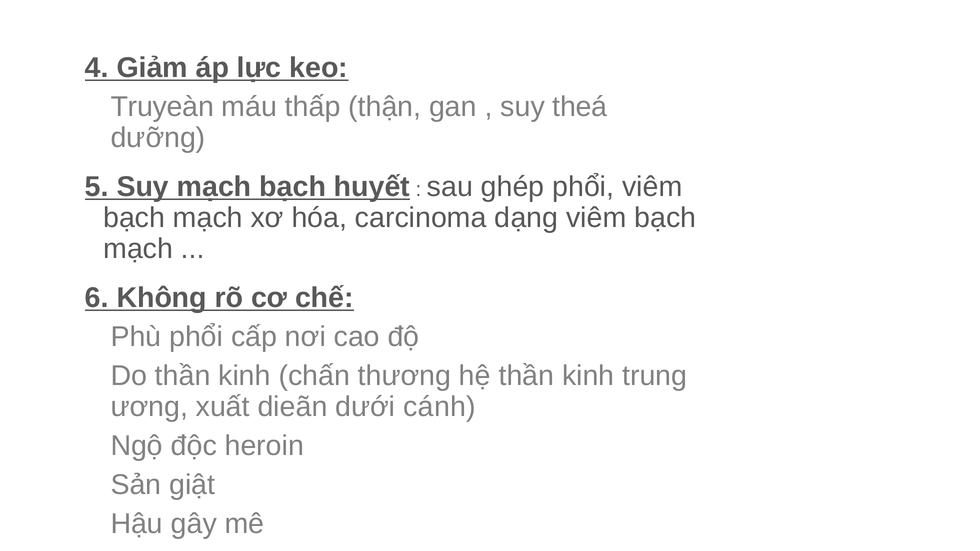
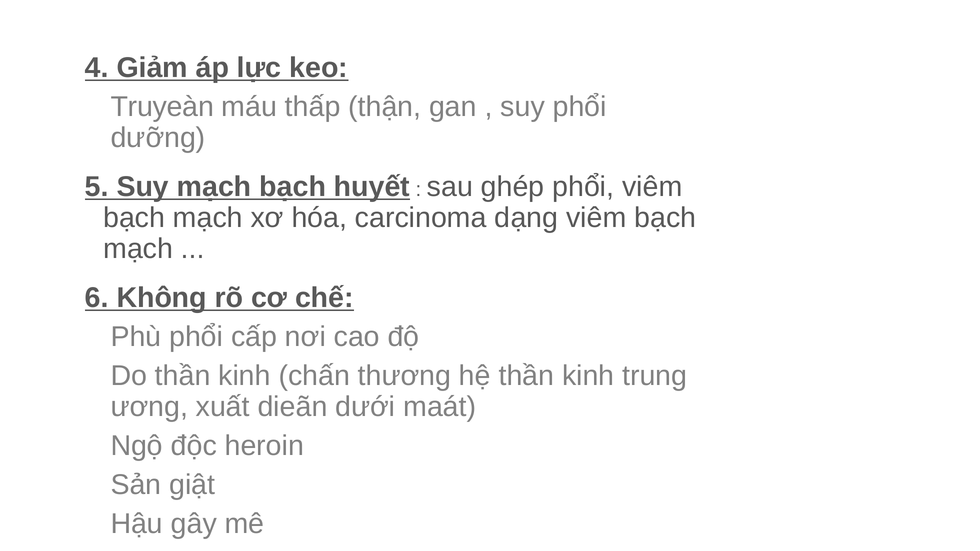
suy theá: theá -> phổi (580, 107)
cánh: cánh -> maát (440, 407)
